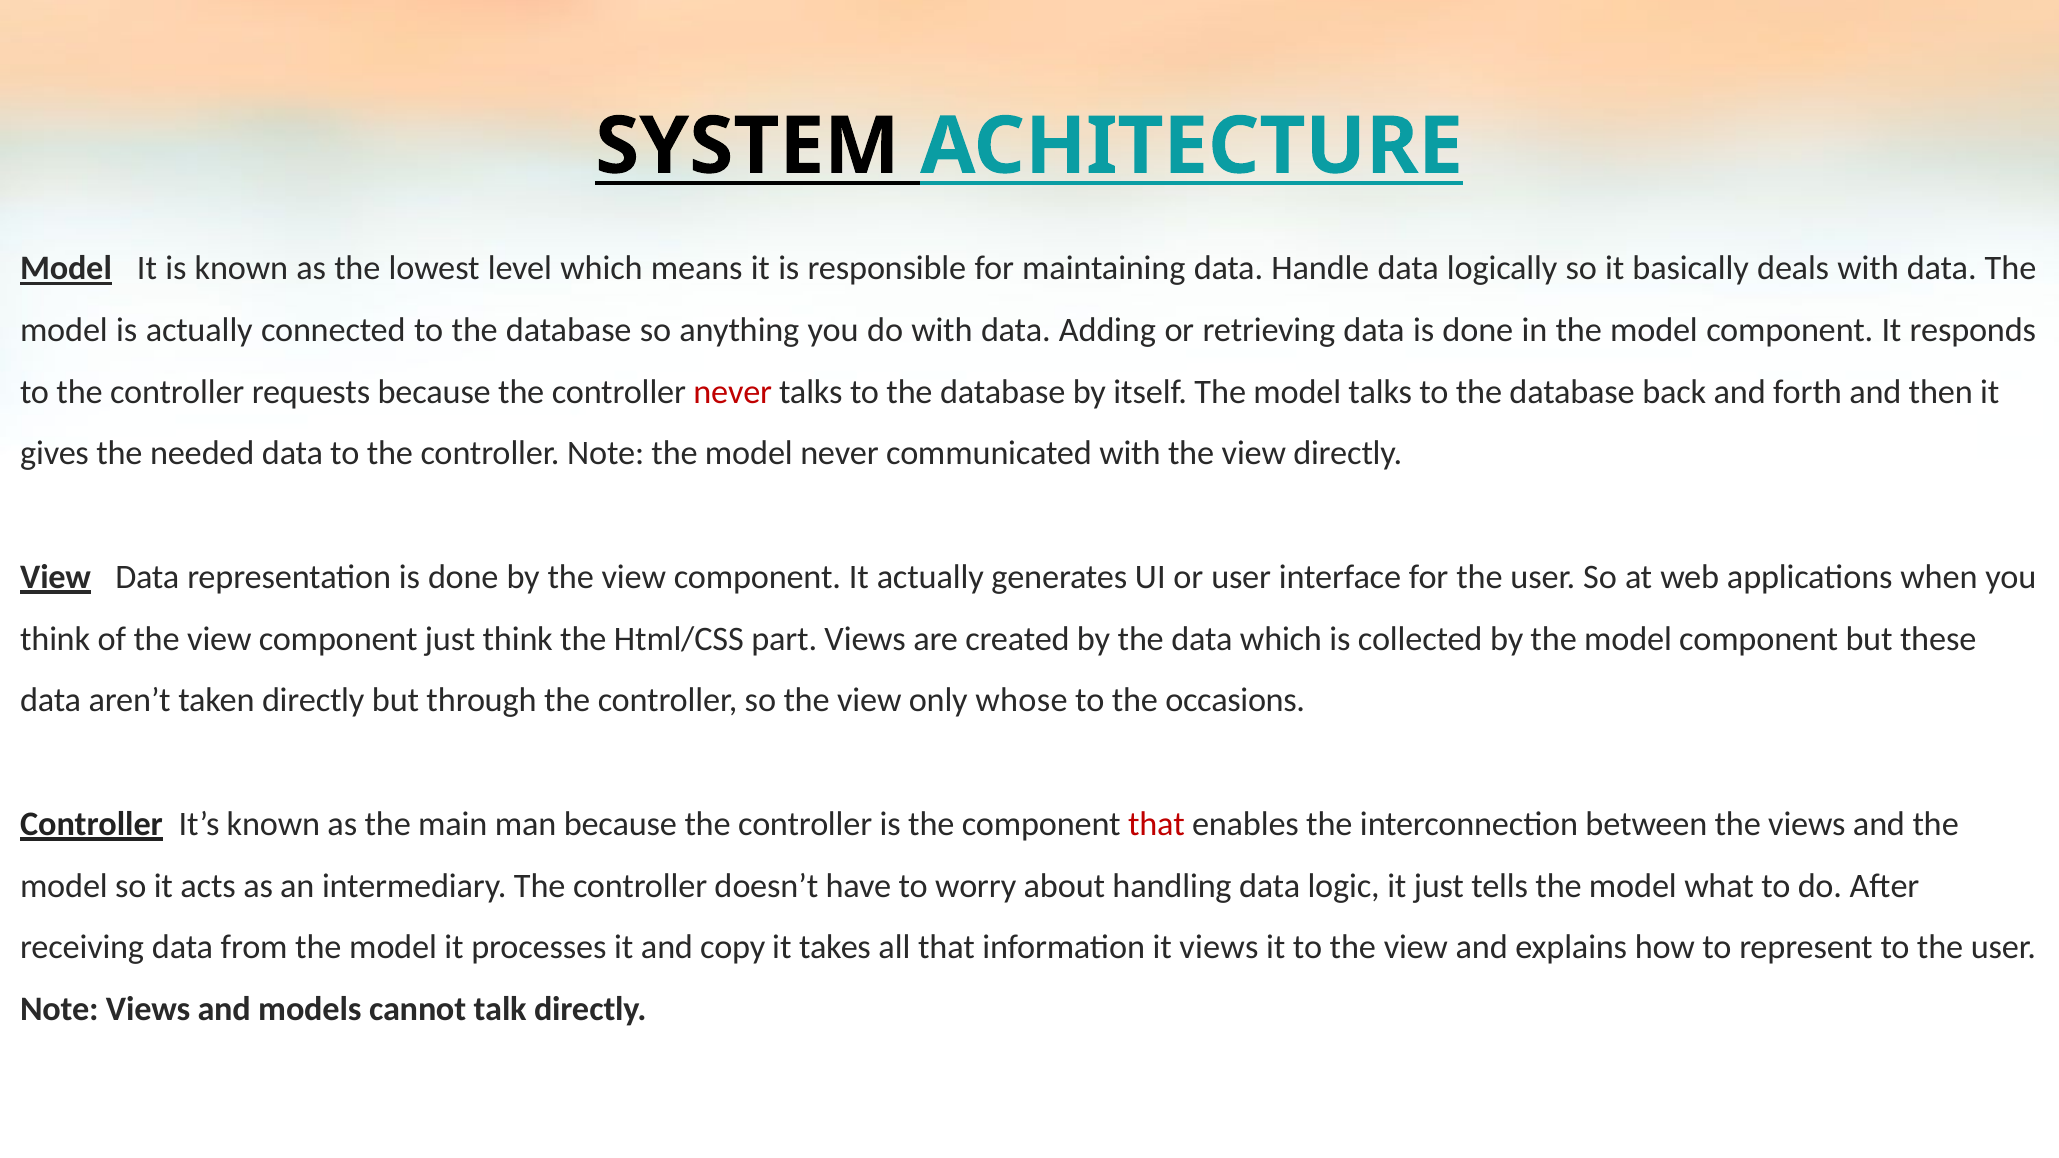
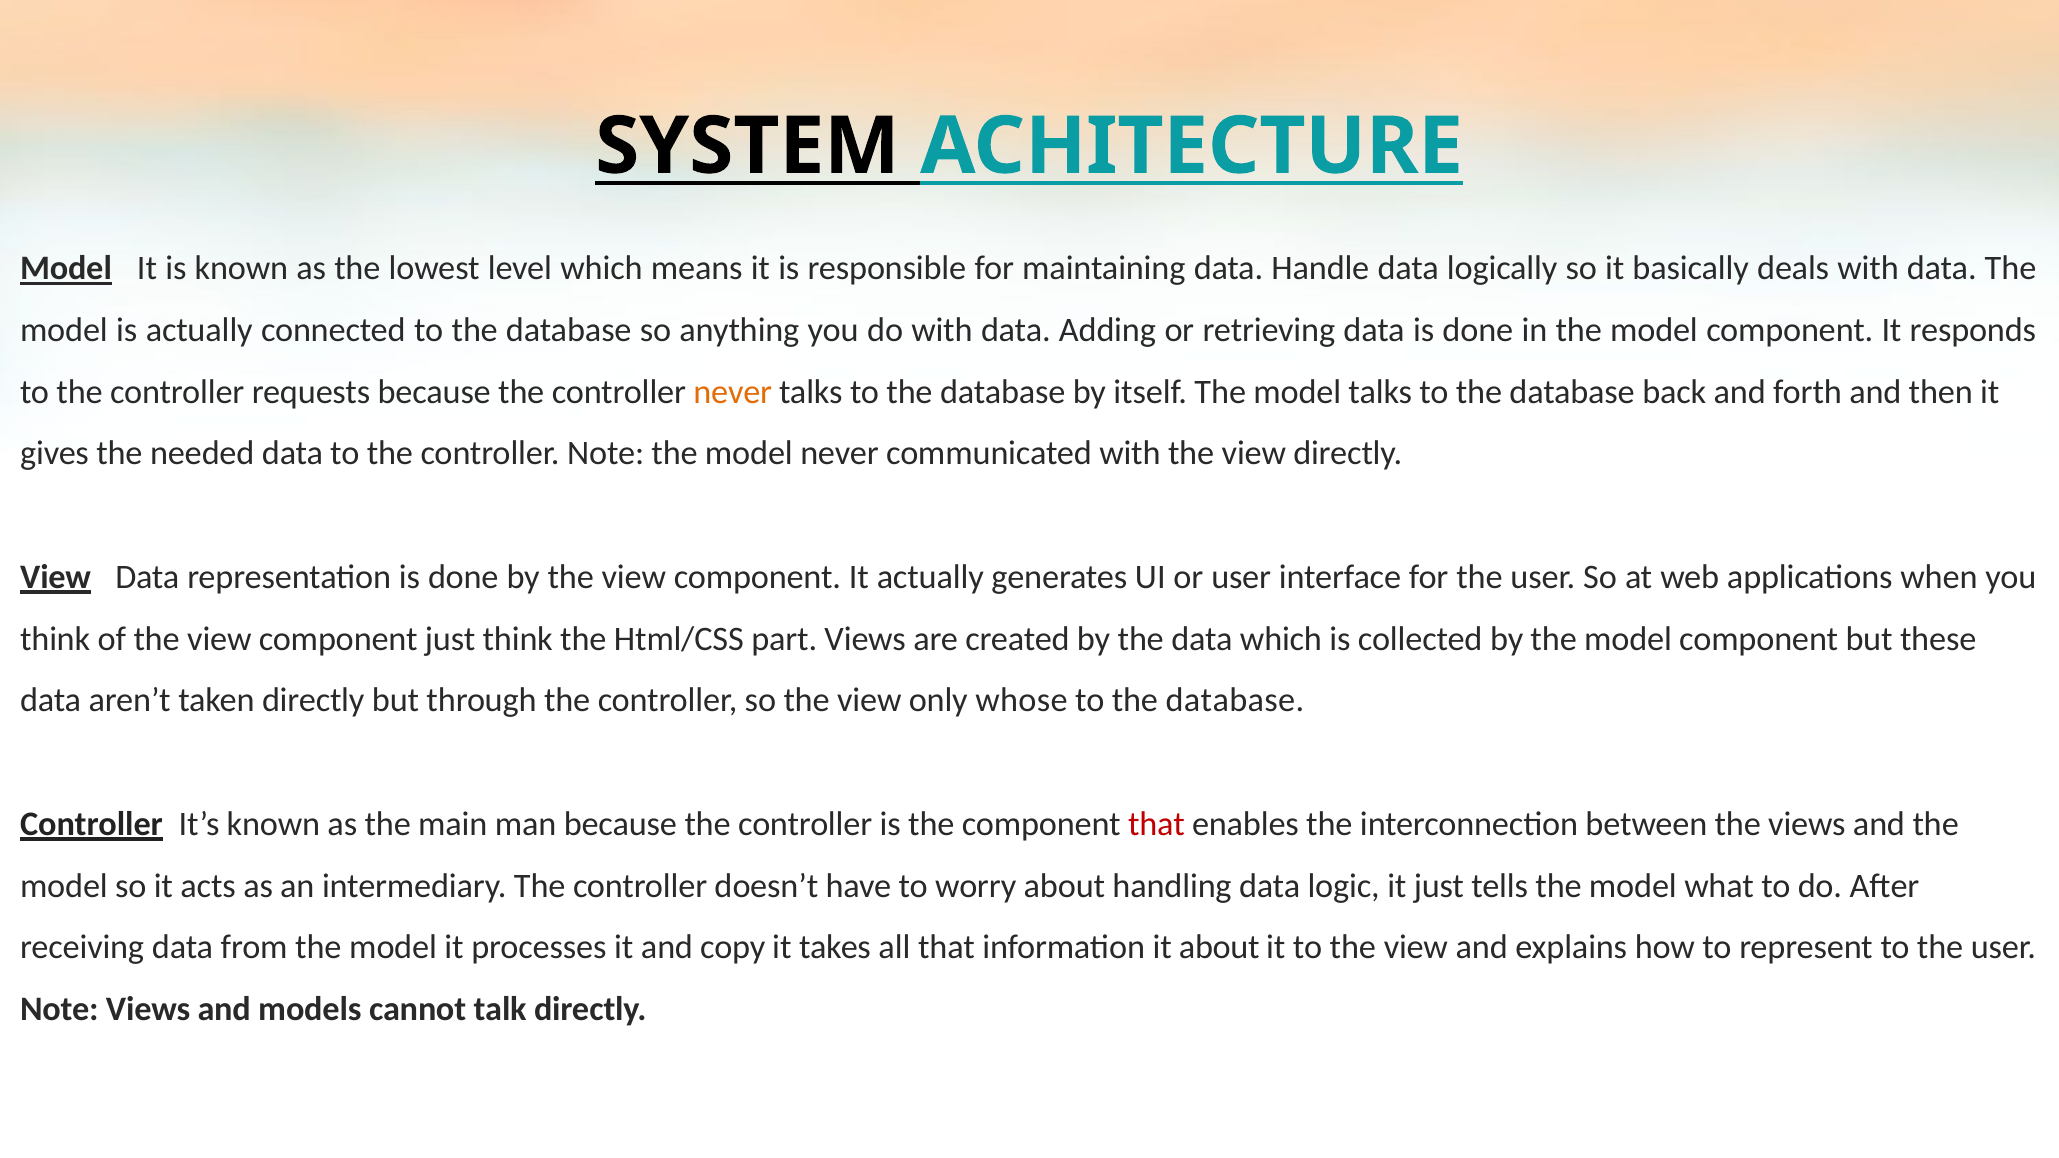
never colour: red -> orange (733, 392)
occasions: occasions -> database (1235, 701)
it views: views -> about (1219, 948)
